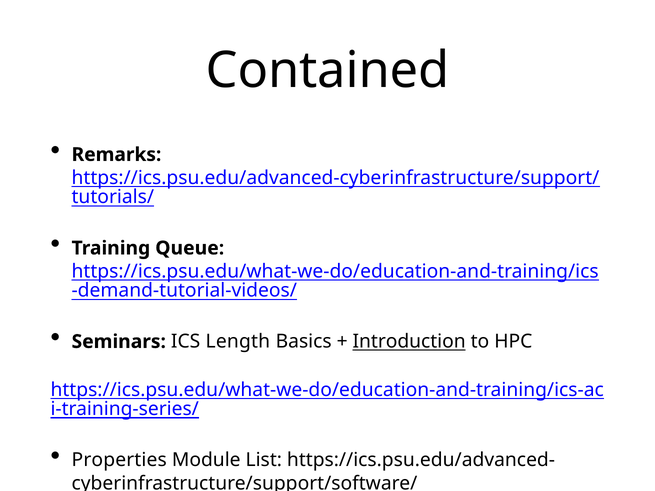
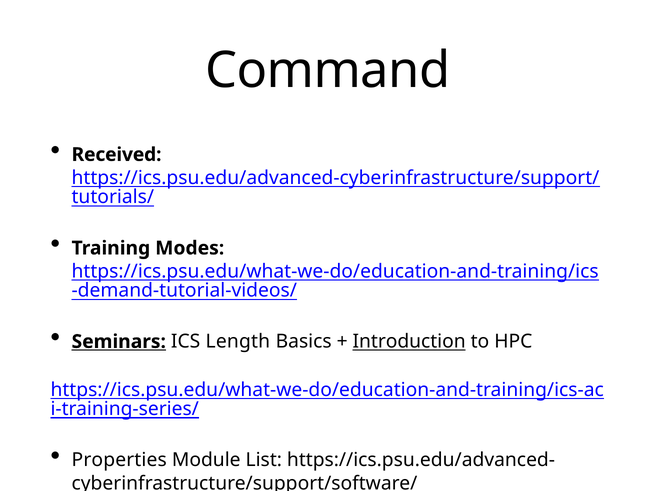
Contained: Contained -> Command (328, 71)
Remarks: Remarks -> Received (117, 155)
Queue: Queue -> Modes (190, 248)
Seminars underline: none -> present (119, 342)
